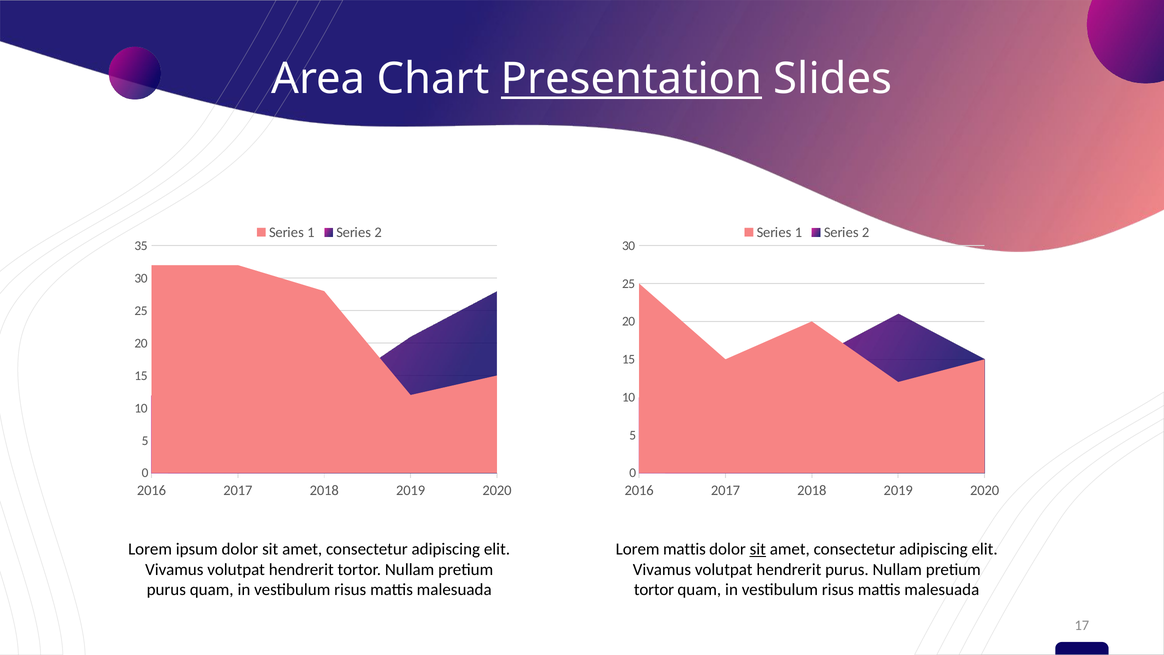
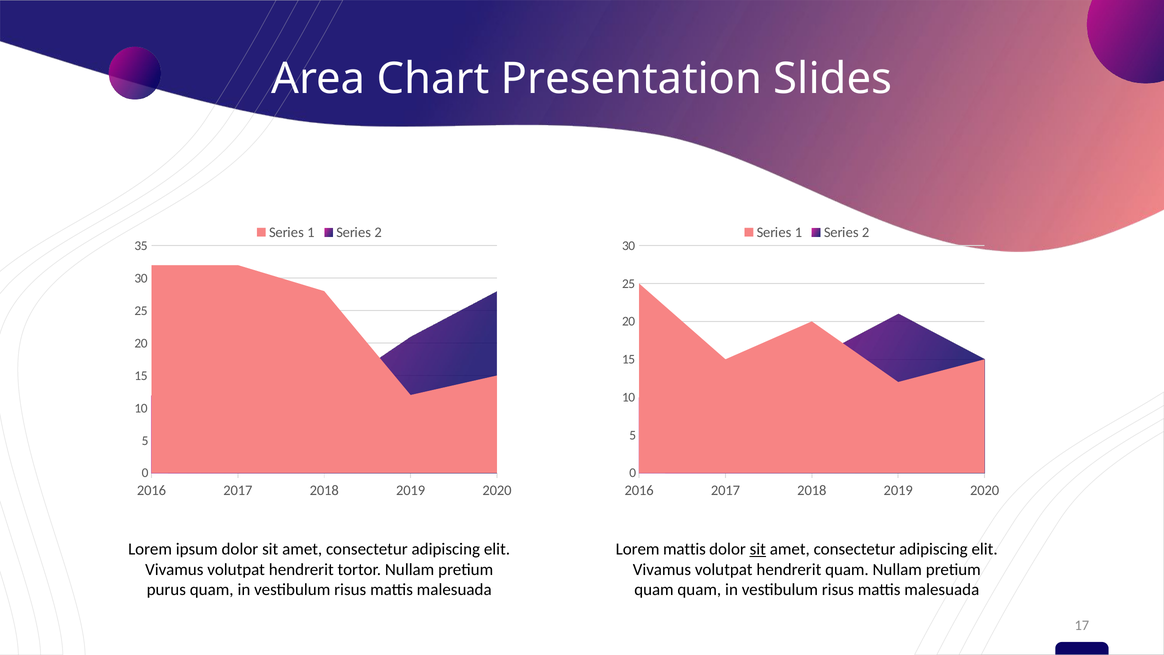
Presentation underline: present -> none (632, 79)
hendrerit purus: purus -> quam (847, 569)
tortor: tortor -> quam (654, 590)
